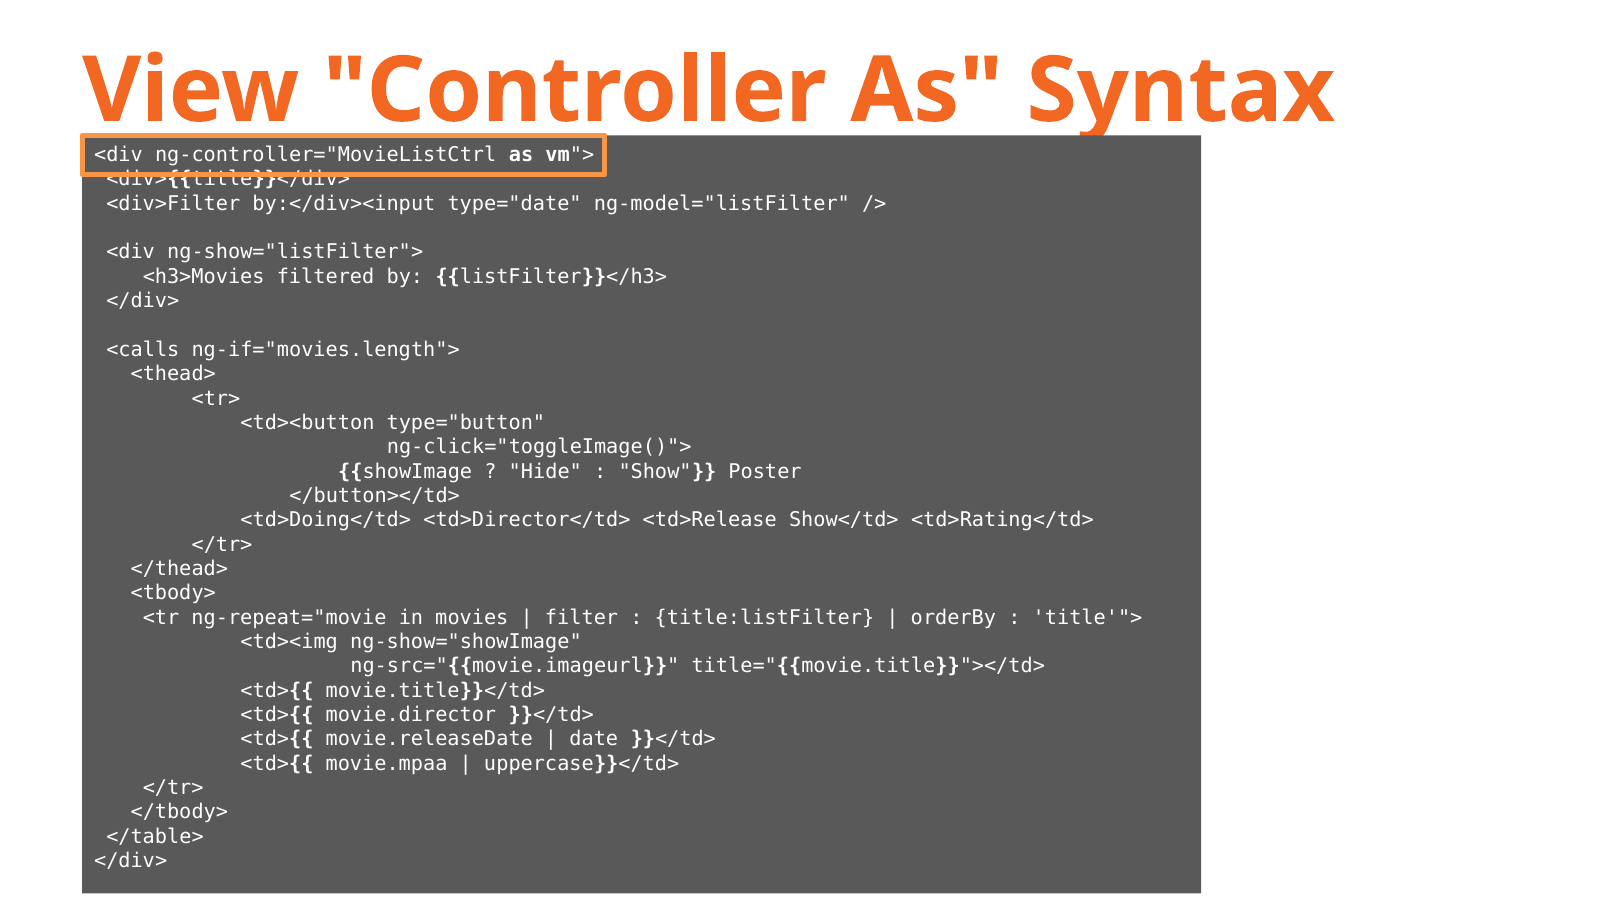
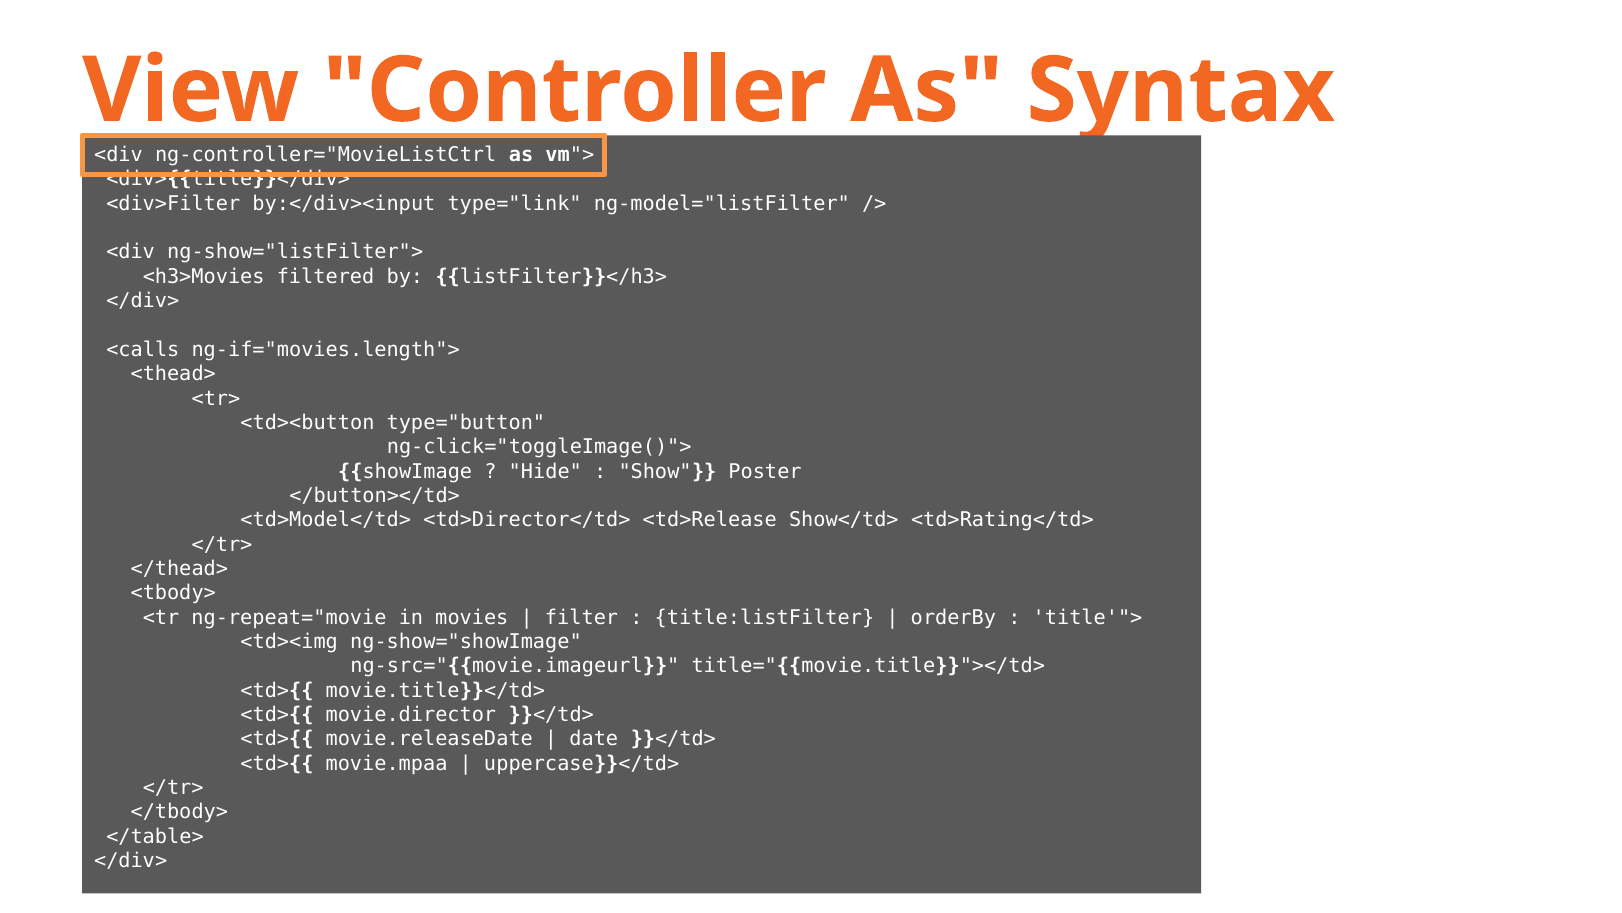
type="date: type="date -> type="link (515, 203)
<td>Doing</td>: <td>Doing</td> -> <td>Model</td> (326, 520)
